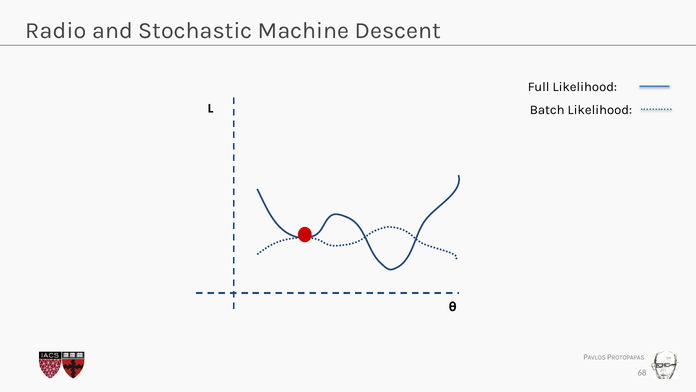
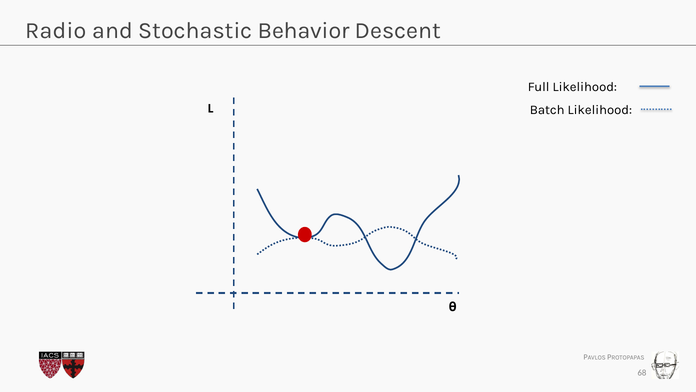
Machine: Machine -> Behavior (304, 30)
